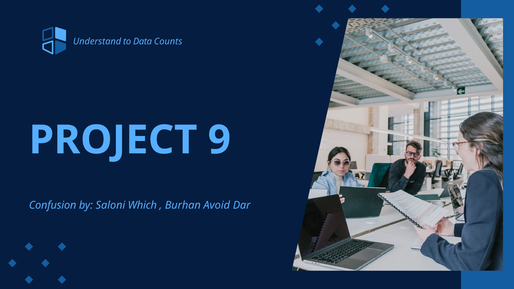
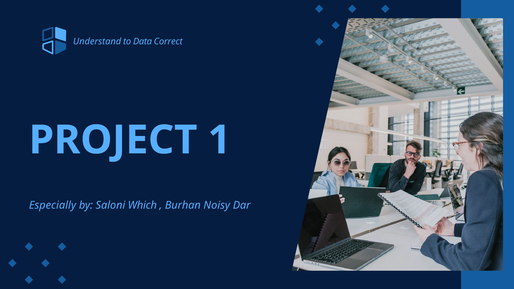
Counts: Counts -> Correct (168, 41)
9: 9 -> 1 (219, 140)
Confusion: Confusion -> Especially (52, 205)
Avoid: Avoid -> Noisy (217, 205)
